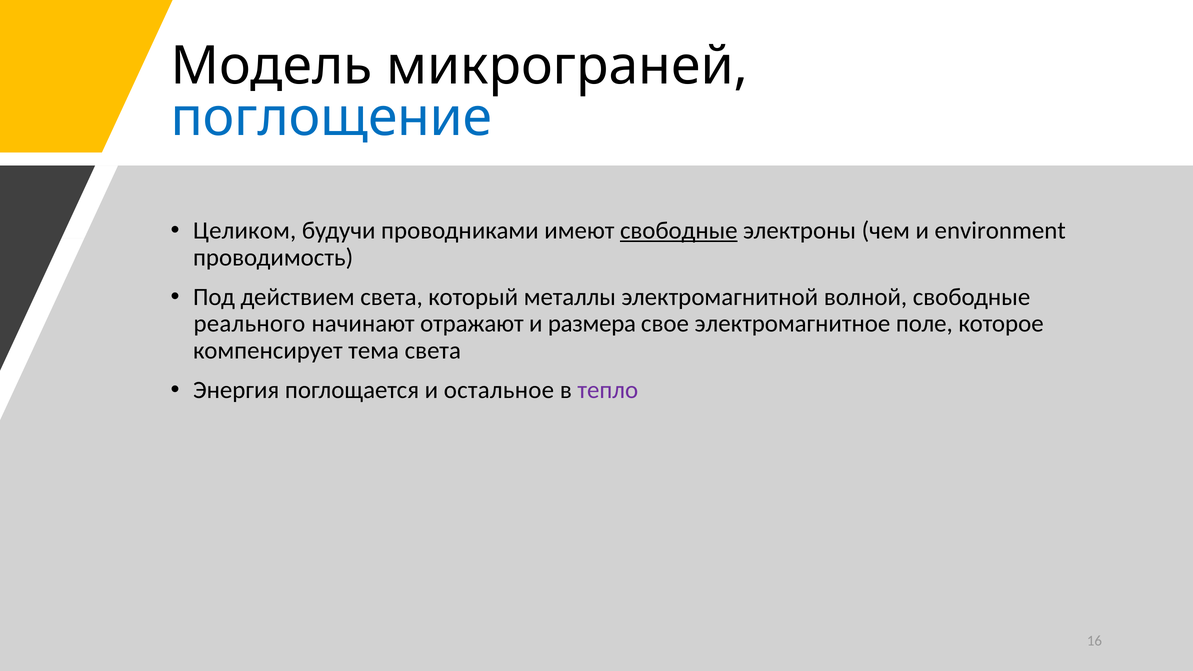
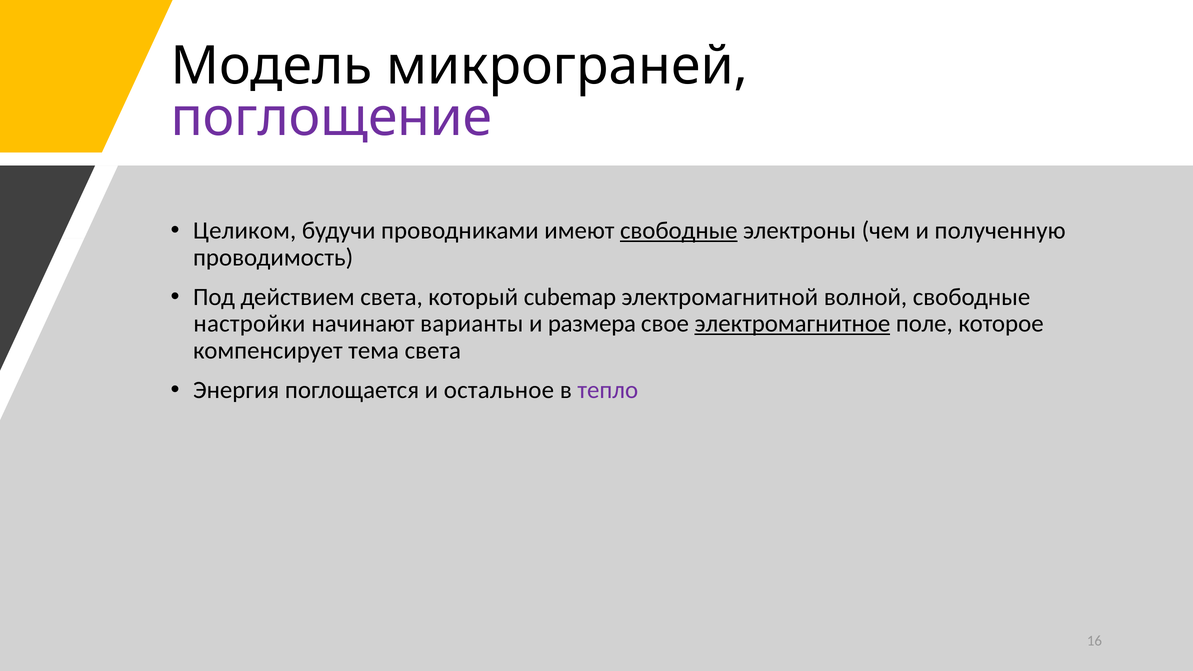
поглощение colour: blue -> purple (332, 118)
environment: environment -> полученную (1000, 231)
металлы: металлы -> cubemap (570, 297)
реального: реального -> настройки (249, 324)
отражают: отражают -> варианты (472, 324)
электромагнитное underline: none -> present (792, 324)
